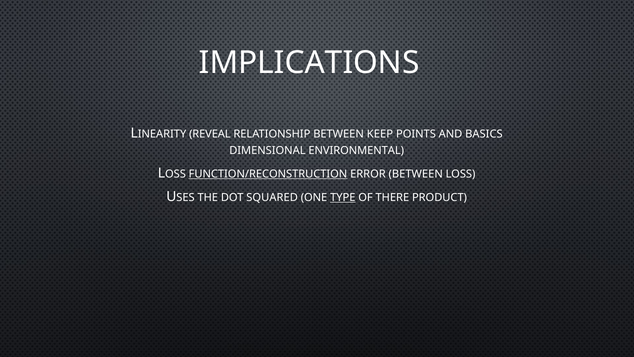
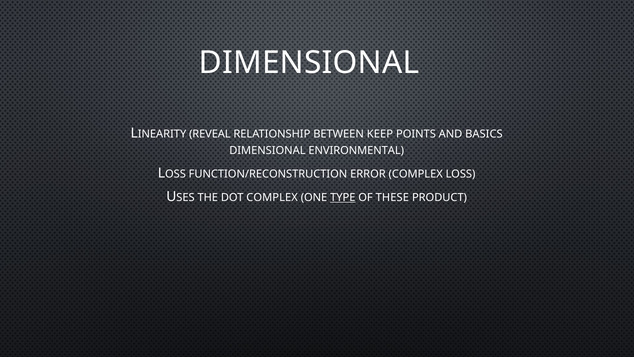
IMPLICATIONS: IMPLICATIONS -> DIMENSIONAL (309, 63)
FUNCTION/RECONSTRUCTION underline: present -> none (268, 174)
ERROR BETWEEN: BETWEEN -> COMPLEX (416, 174)
DOT SQUARED: SQUARED -> COMPLEX (272, 197)
THERE: THERE -> THESE (392, 197)
